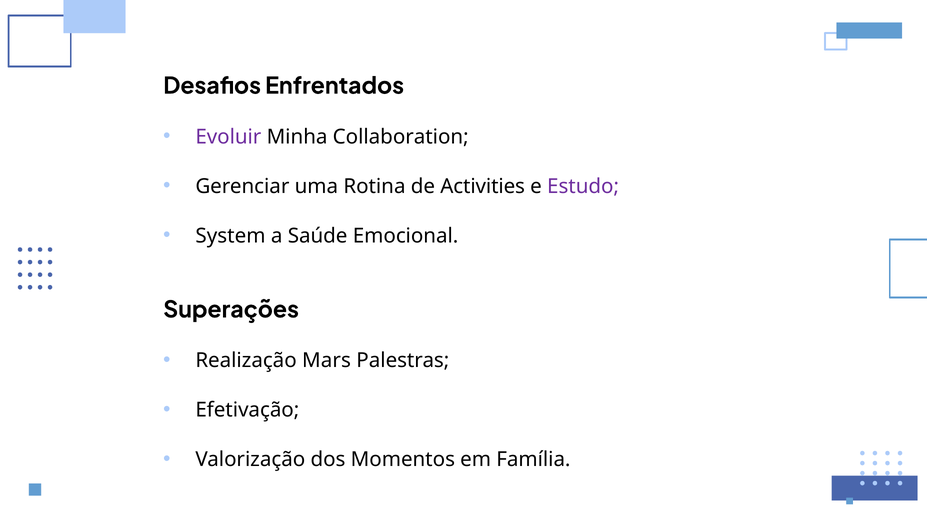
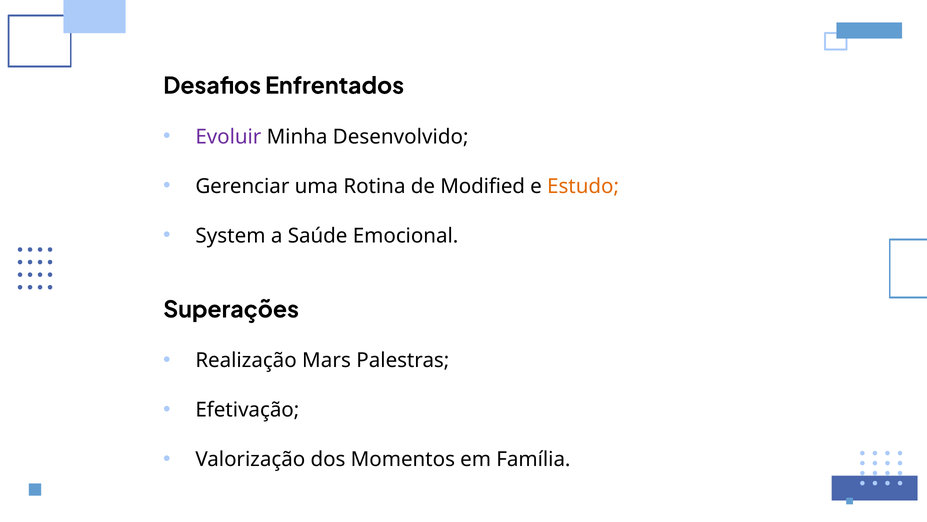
Collaboration: Collaboration -> Desenvolvido (401, 137)
Activities: Activities -> Modified (483, 186)
Estudo colour: purple -> orange (583, 186)
